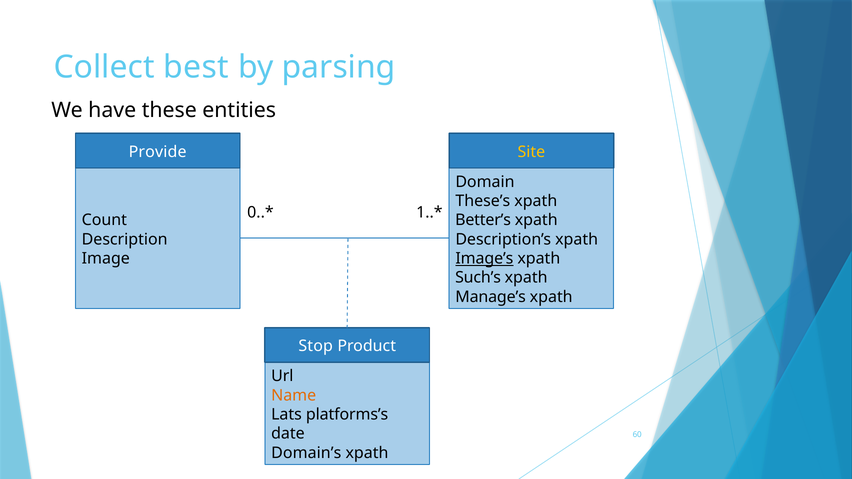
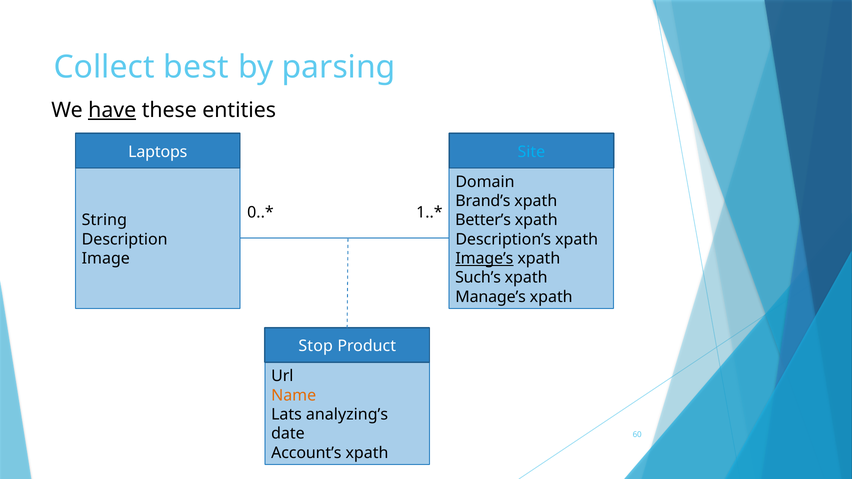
have underline: none -> present (112, 110)
Provide: Provide -> Laptops (158, 152)
Site colour: yellow -> light blue (531, 152)
These’s: These’s -> Brand’s (483, 201)
Count: Count -> String (104, 220)
platforms’s: platforms’s -> analyzing’s (347, 415)
Domain’s: Domain’s -> Account’s (306, 453)
